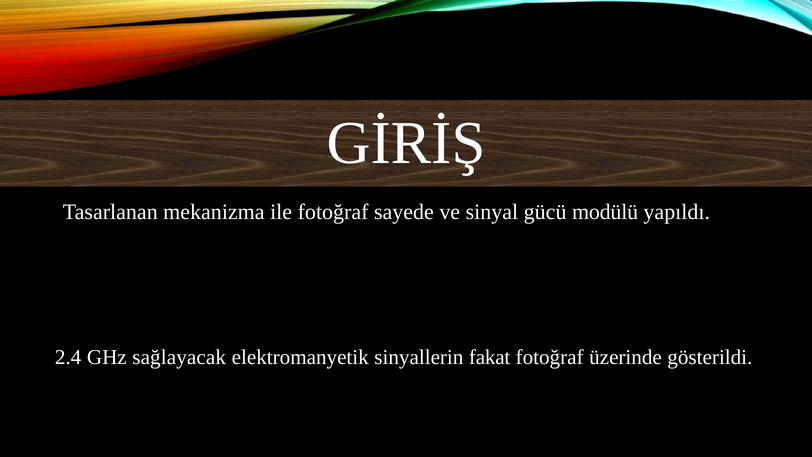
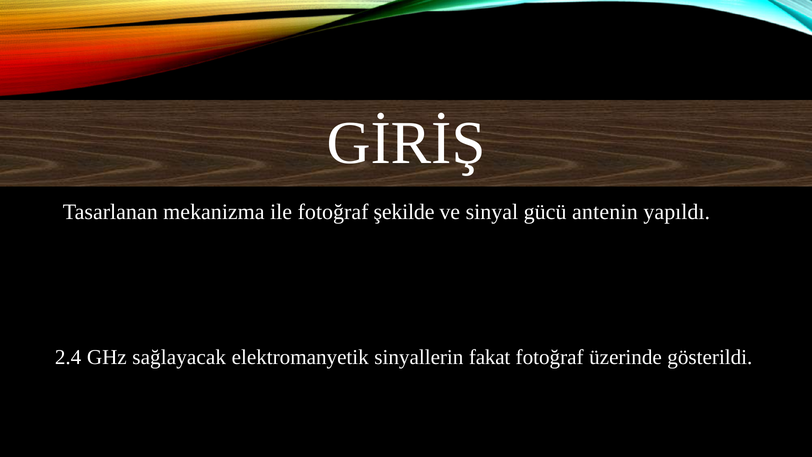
sayede: sayede -> şekilde (404, 212)
modülü: modülü -> antenin (605, 212)
